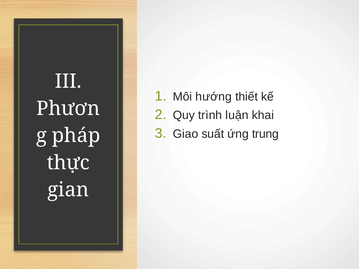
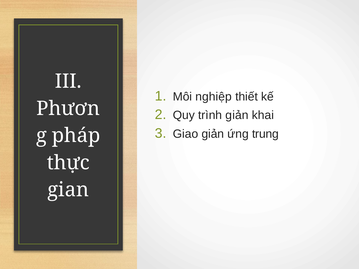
hướng: hướng -> nghiệp (214, 97)
trình luận: luận -> giản (237, 115)
Giao suất: suất -> giản (213, 134)
